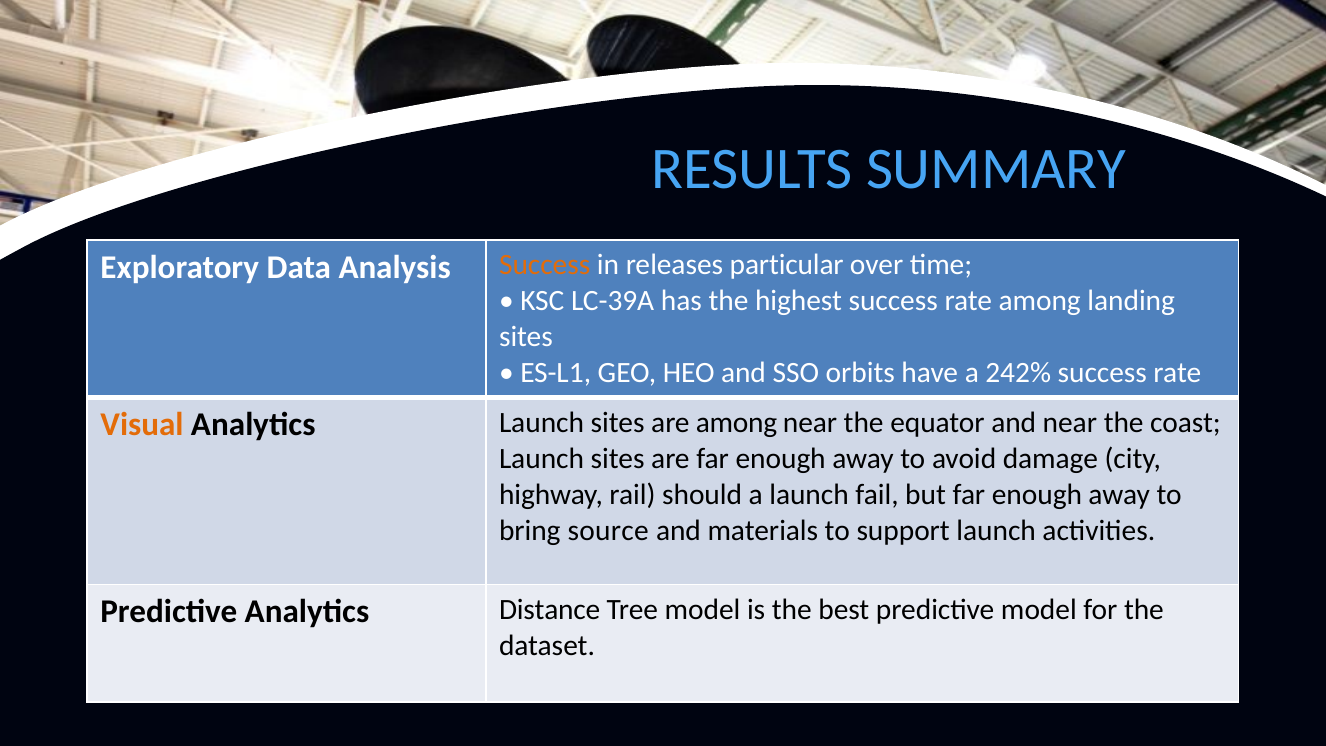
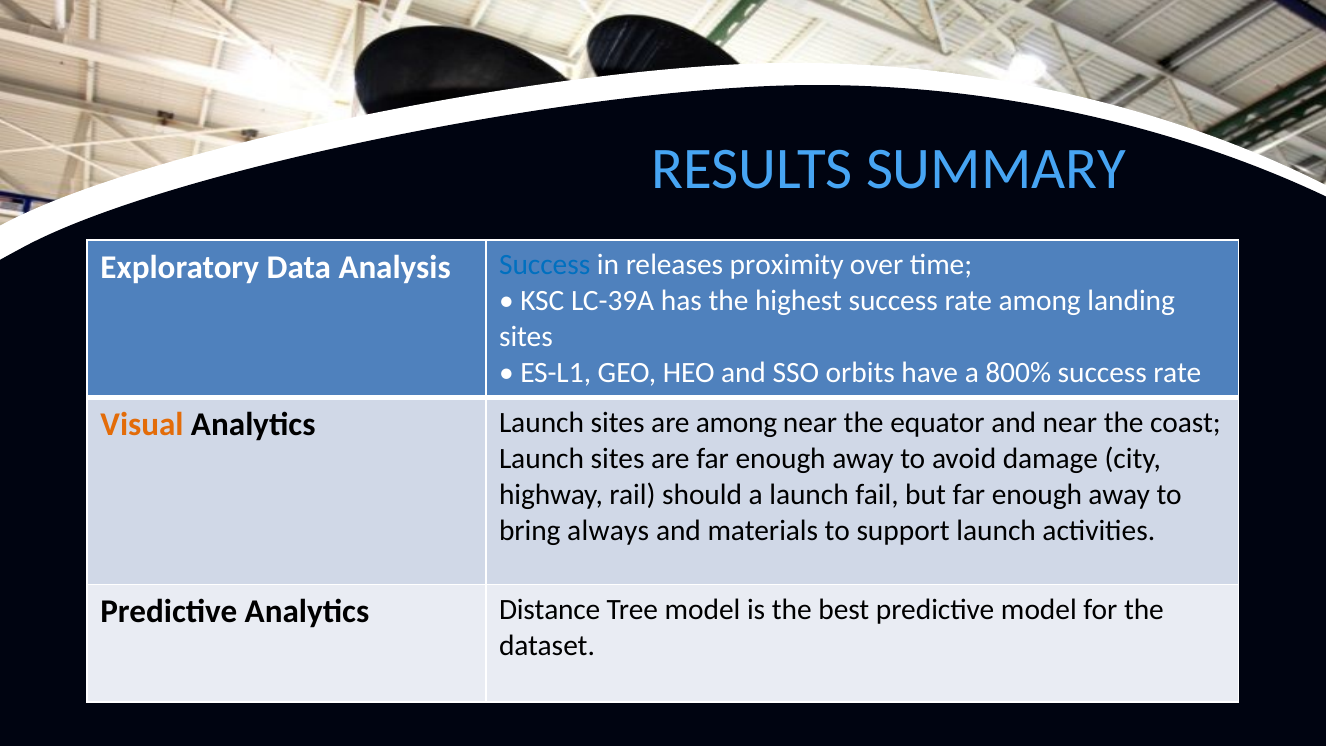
Success colour: orange -> blue (545, 265)
particular: particular -> proximity (787, 265)
242%: 242% -> 800% (1018, 373)
source: source -> always (608, 531)
